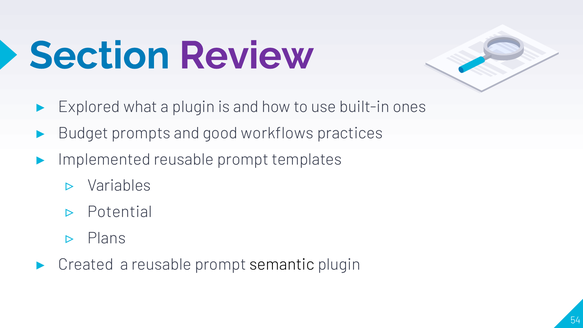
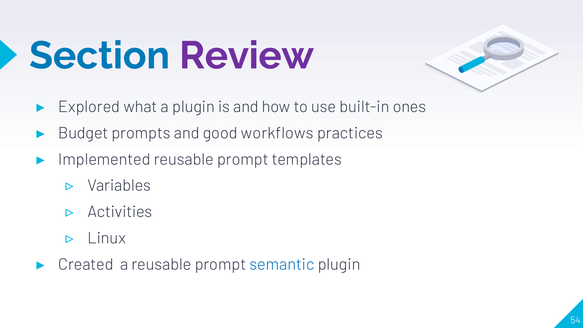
Potential: Potential -> Activities (120, 212)
Plans: Plans -> Linux (107, 238)
semantic colour: black -> blue (282, 264)
